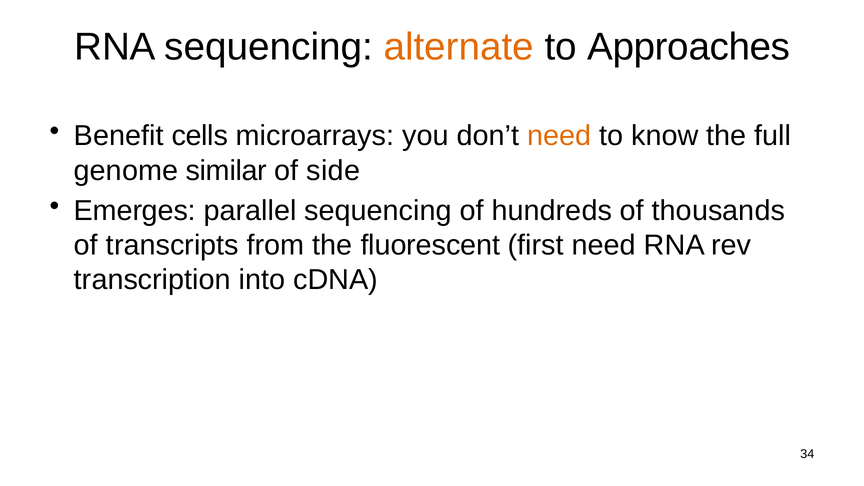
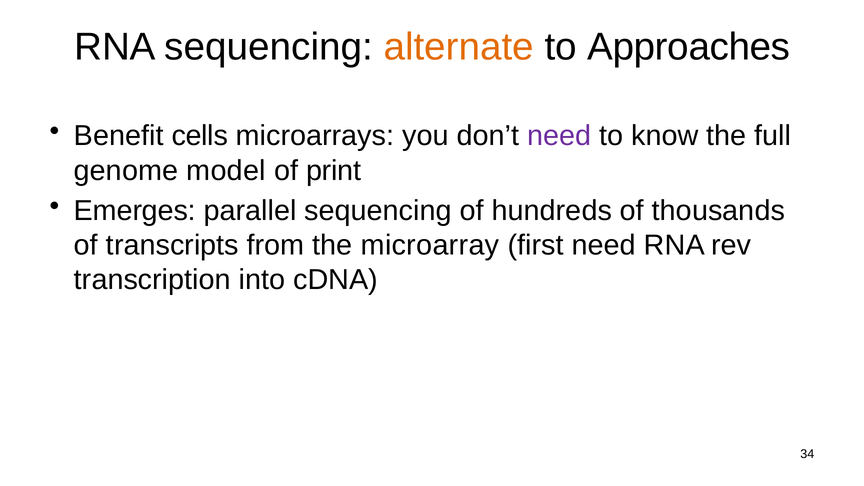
need colour: orange -> purple (559, 136)
similar: similar -> model (226, 171)
side: side -> print (334, 171)
fluorescent: fluorescent -> microarray (430, 245)
